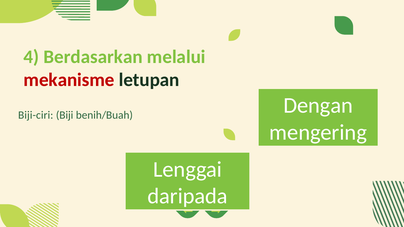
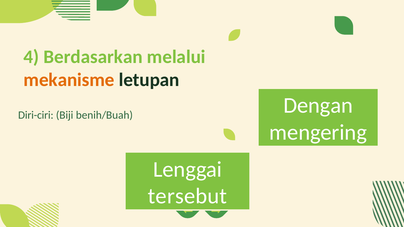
mekanisme colour: red -> orange (69, 80)
Biji-ciri: Biji-ciri -> Diri-ciri (36, 115)
daripada: daripada -> tersebut (187, 196)
